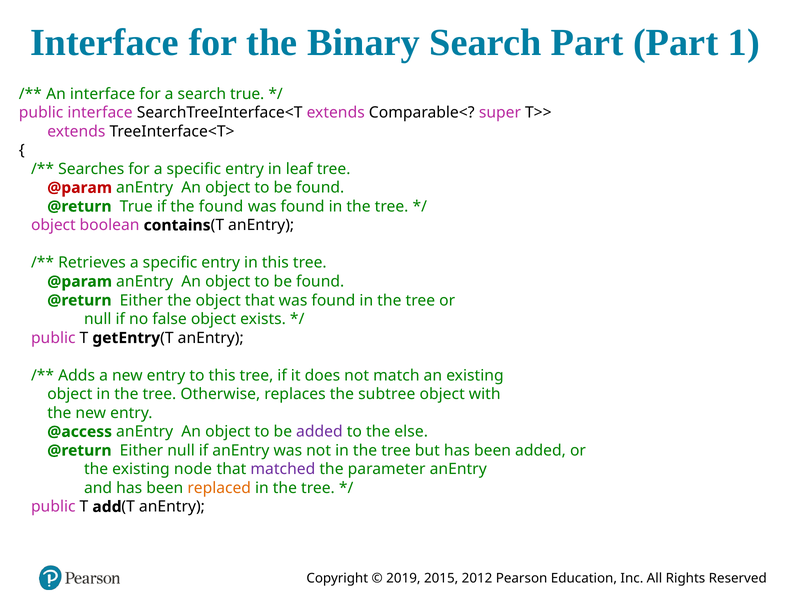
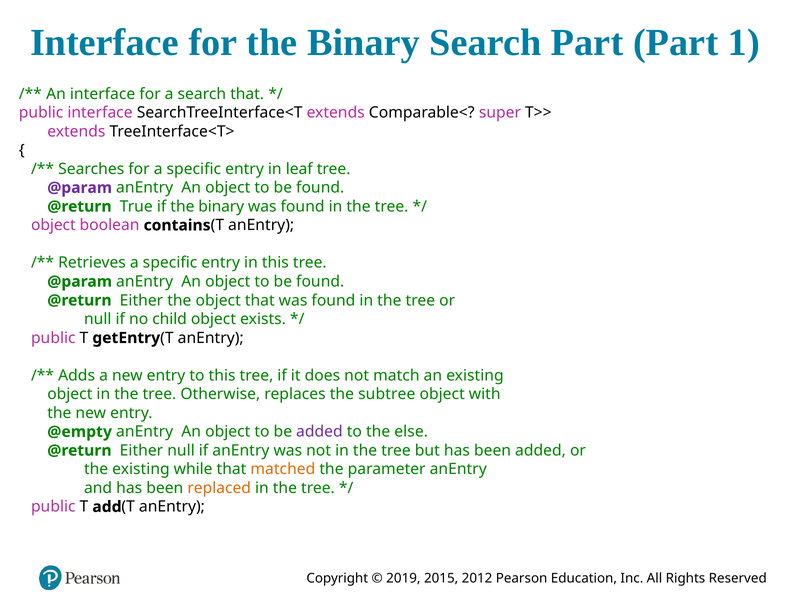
search true: true -> that (247, 94)
@param colour: red -> purple (80, 188)
if the found: found -> binary (221, 207)
false: false -> child (170, 320)
@access: @access -> @empty (80, 432)
node: node -> while (193, 470)
matched colour: purple -> orange (283, 470)
